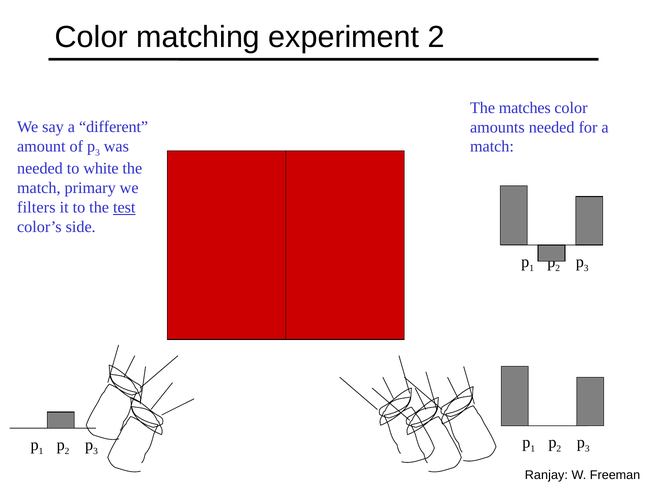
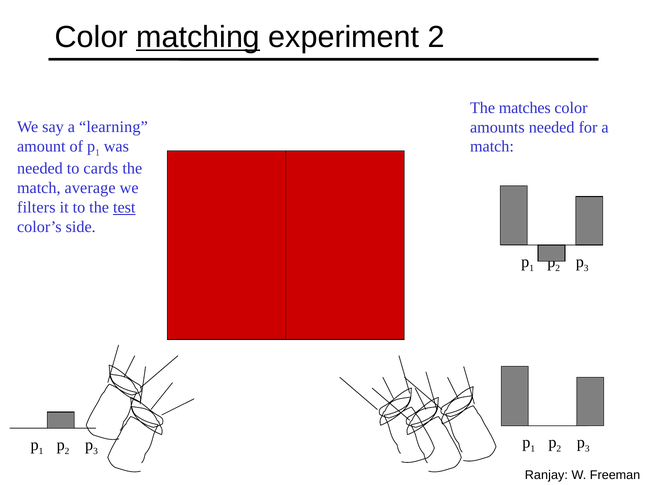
matching underline: none -> present (198, 37)
different: different -> learning (113, 127)
3: 3 -> 1 (98, 153)
white: white -> cards (101, 169)
primary: primary -> average (90, 188)
